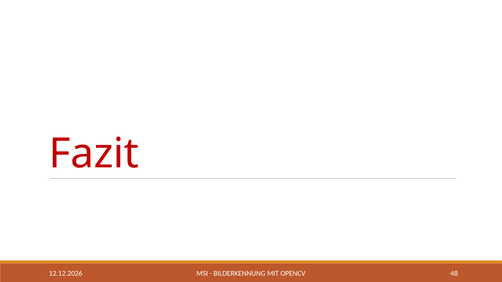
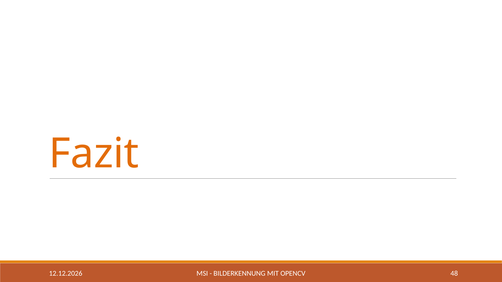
Fazit colour: red -> orange (94, 154)
